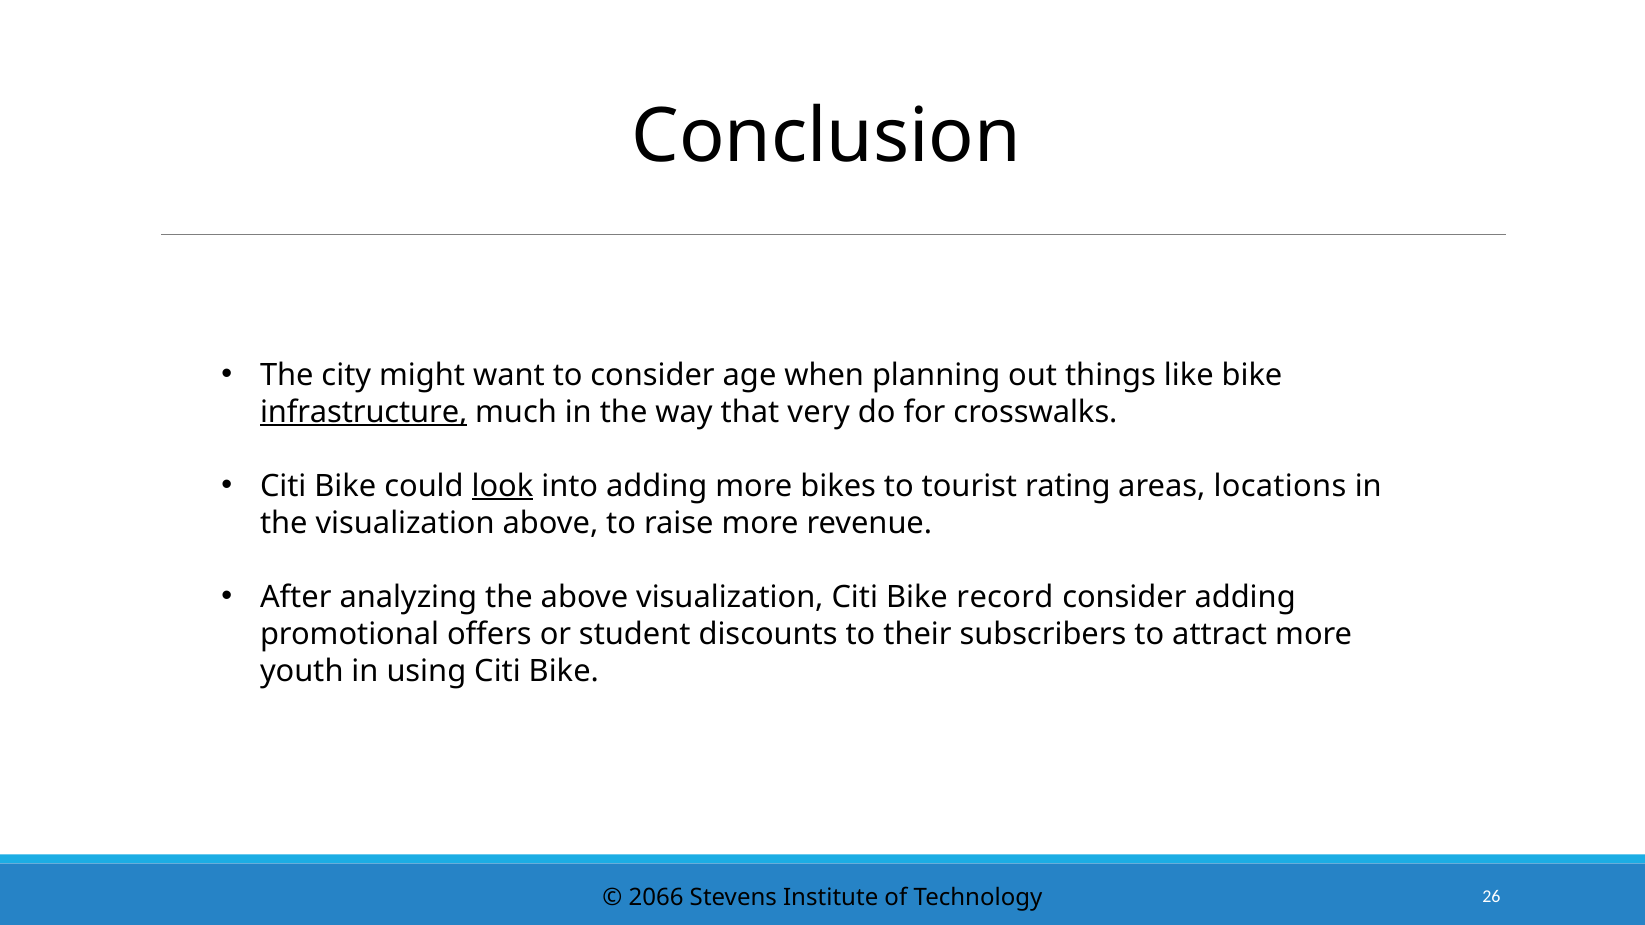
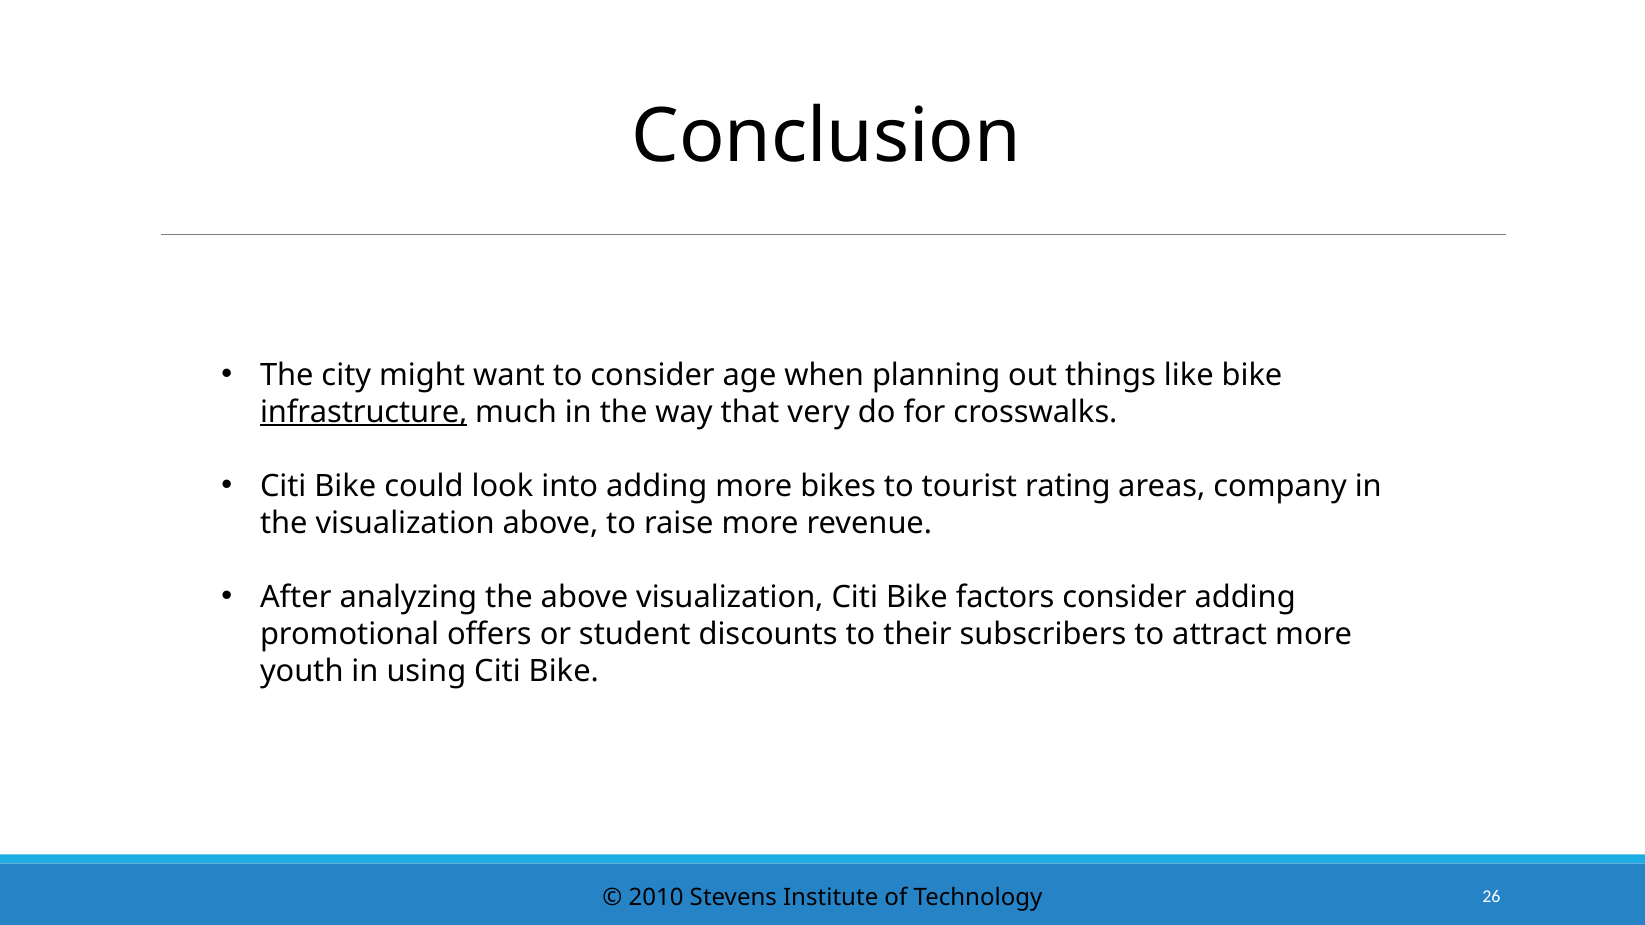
look underline: present -> none (502, 486)
locations: locations -> company (1280, 486)
record: record -> factors (1005, 597)
2066: 2066 -> 2010 (656, 898)
